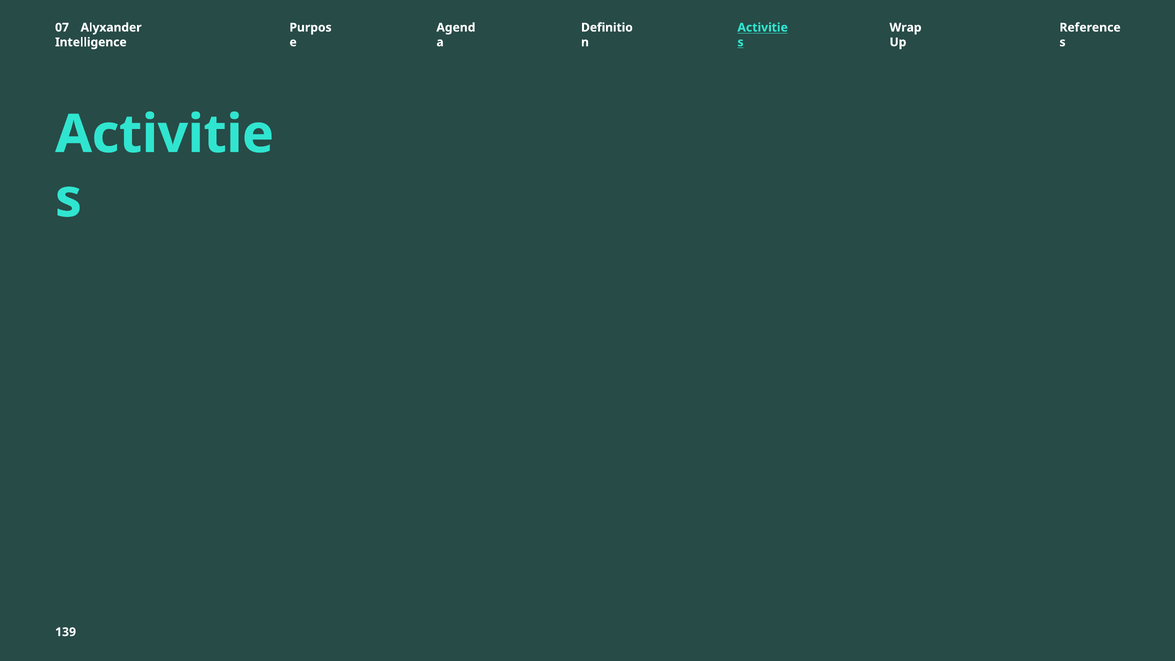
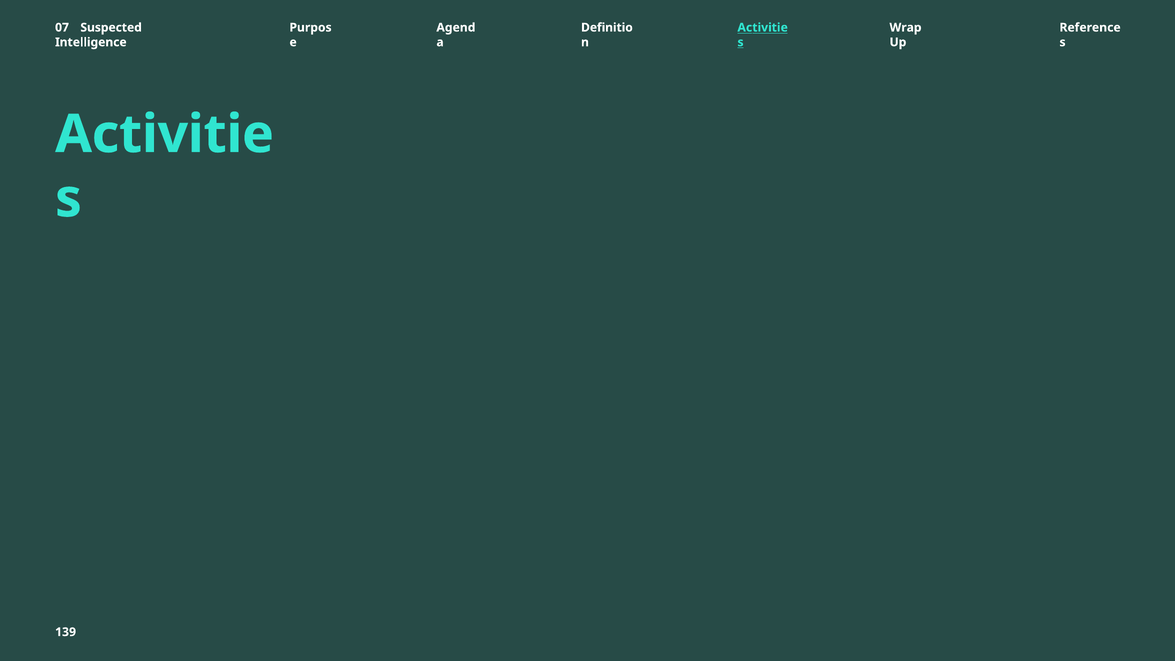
Alyxander: Alyxander -> Suspected (111, 28)
